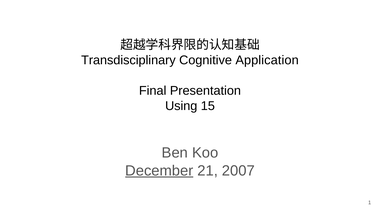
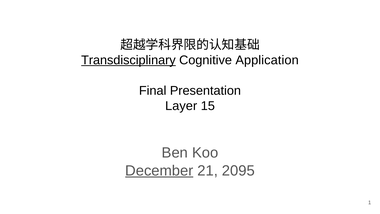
Transdisciplinary underline: none -> present (128, 60)
Using: Using -> Layer (181, 106)
2007: 2007 -> 2095 (238, 170)
